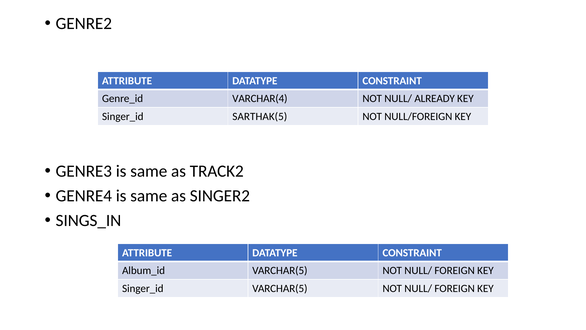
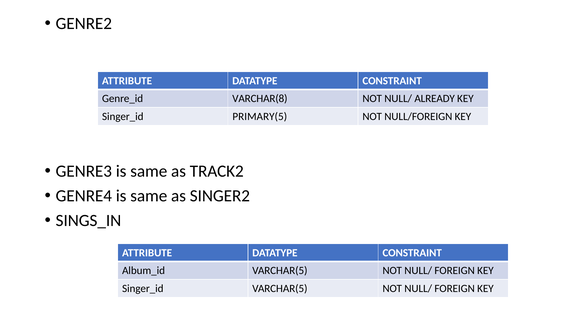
VARCHAR(4: VARCHAR(4 -> VARCHAR(8 (260, 98)
SARTHAK(5: SARTHAK(5 -> PRIMARY(5 (260, 116)
